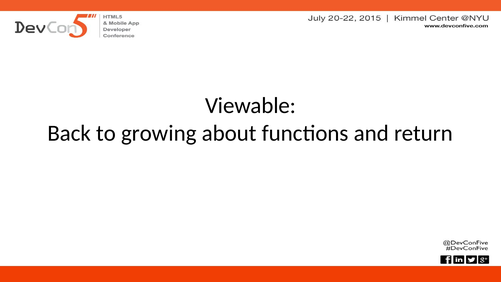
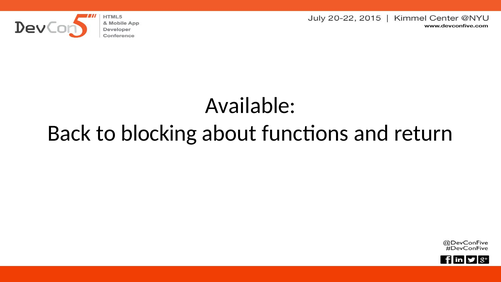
Viewable: Viewable -> Available (250, 106)
growing: growing -> blocking (159, 133)
